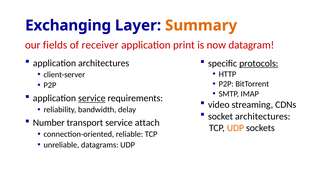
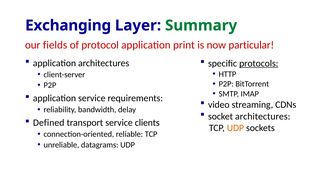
Summary colour: orange -> green (201, 25)
receiver: receiver -> protocol (100, 45)
datagram: datagram -> particular (251, 45)
service underline: present -> none (92, 98)
Number: Number -> Defined (49, 123)
attach: attach -> clients (147, 123)
